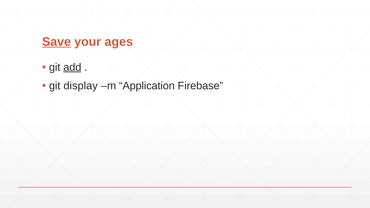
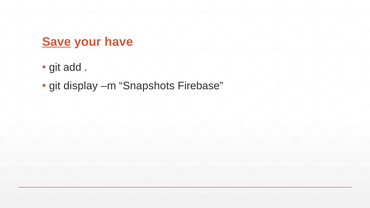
ages: ages -> have (119, 42)
add underline: present -> none (72, 67)
Application: Application -> Snapshots (147, 86)
